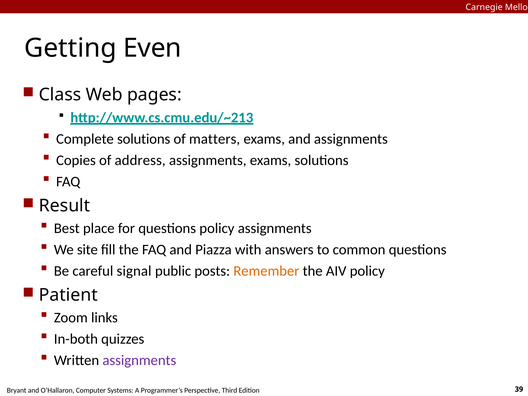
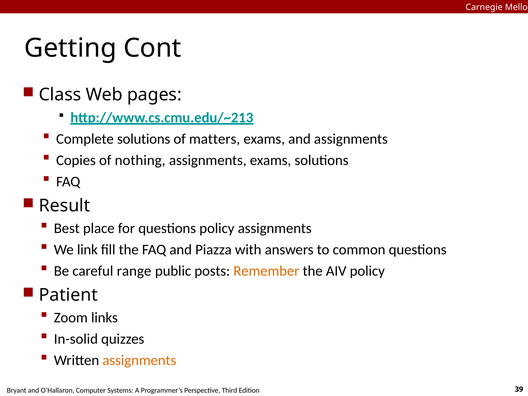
Even: Even -> Cont (152, 48)
address: address -> nothing (140, 160)
site: site -> link (87, 250)
signal: signal -> range (134, 271)
In-both: In-both -> In-solid (76, 339)
assignments colour: purple -> orange (139, 360)
